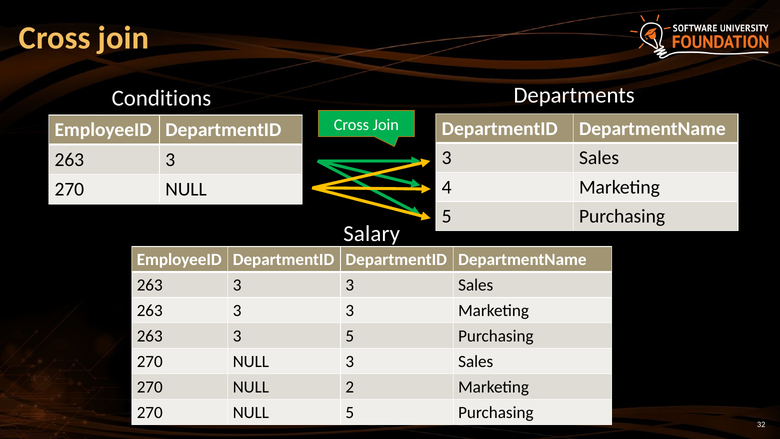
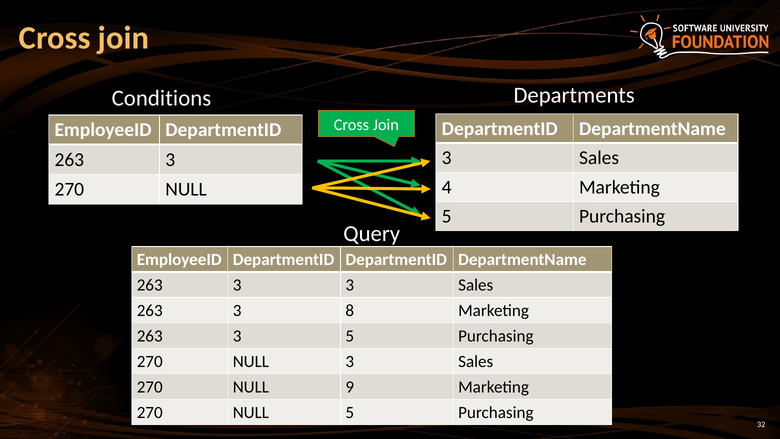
Salary: Salary -> Query (372, 234)
3: 3 -> 8 (350, 310)
2: 2 -> 9 (350, 387)
